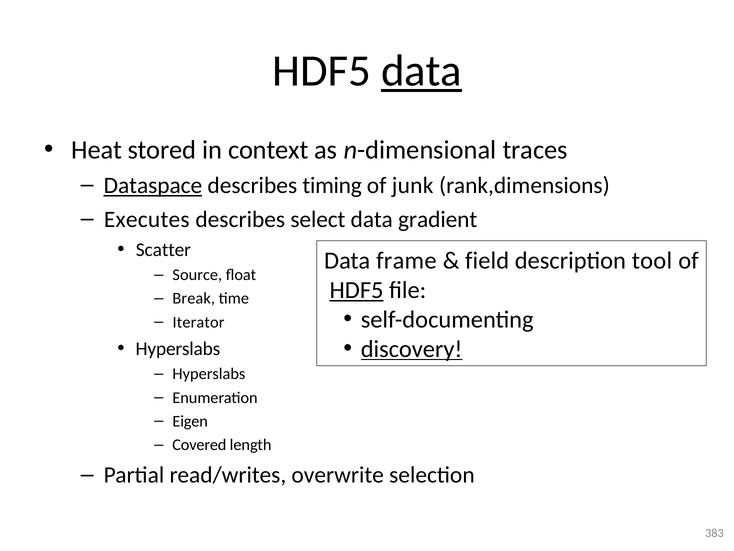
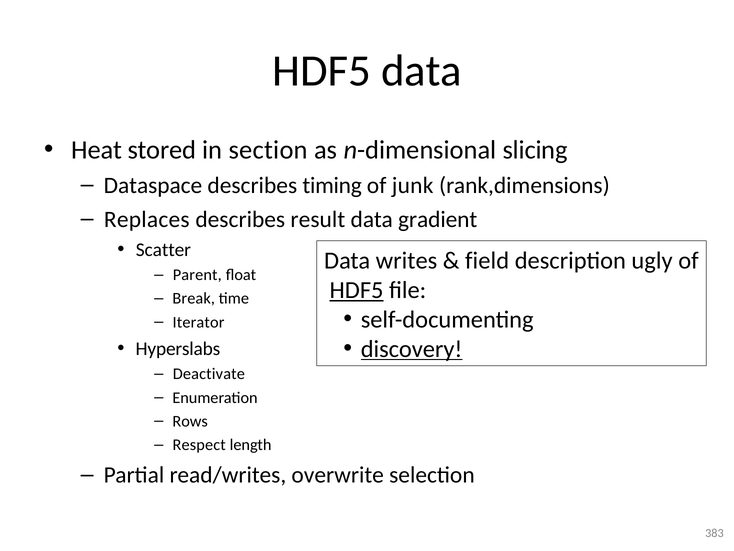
data underline: present -> none (422, 71)
context: context -> section (268, 150)
traces: traces -> slicing (535, 150)
Dataspace underline: present -> none (153, 185)
Executes: Executes -> Replaces (147, 219)
select: select -> result (318, 219)
frame: frame -> writes (406, 261)
tool: tool -> ugly (652, 261)
Source: Source -> Parent (197, 275)
Hyperslabs: Hyperslabs -> Deactivate (209, 374)
Eigen: Eigen -> Rows (190, 421)
Covered: Covered -> Respect (199, 445)
